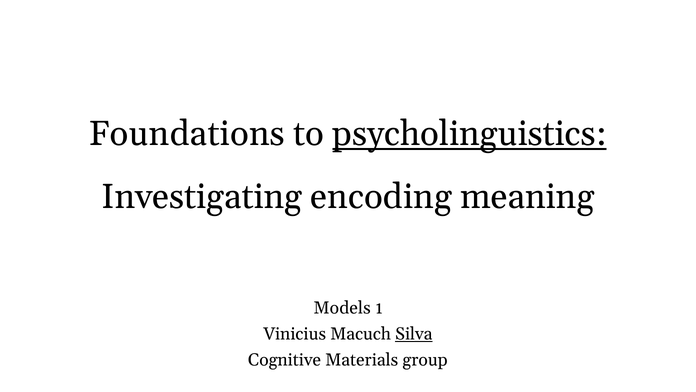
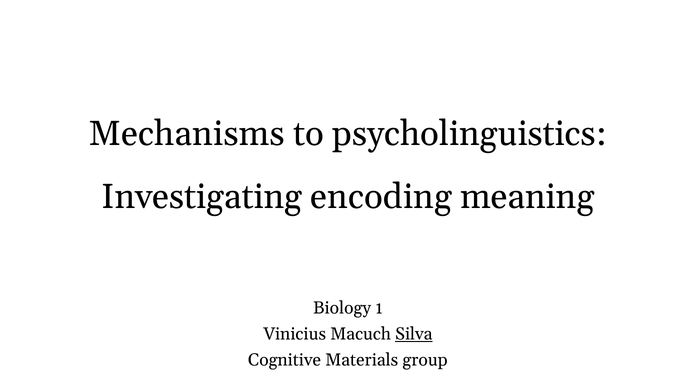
Foundations: Foundations -> Mechanisms (187, 134)
psycholinguistics underline: present -> none (470, 134)
Models: Models -> Biology (342, 308)
